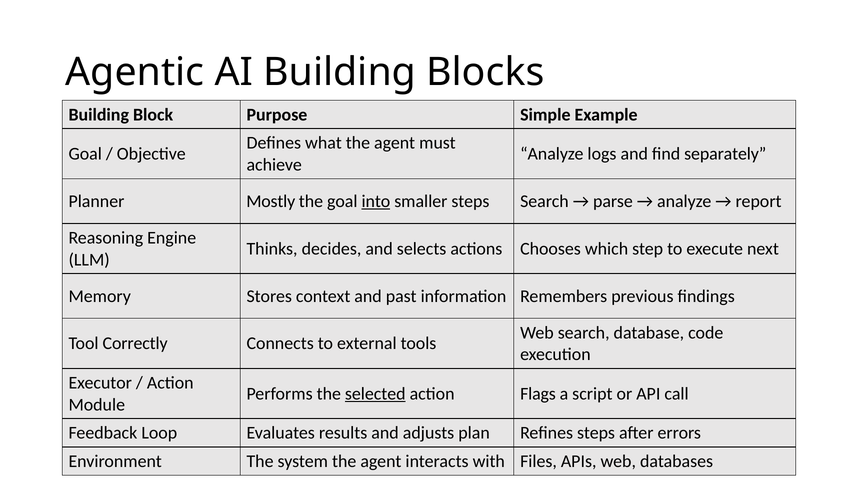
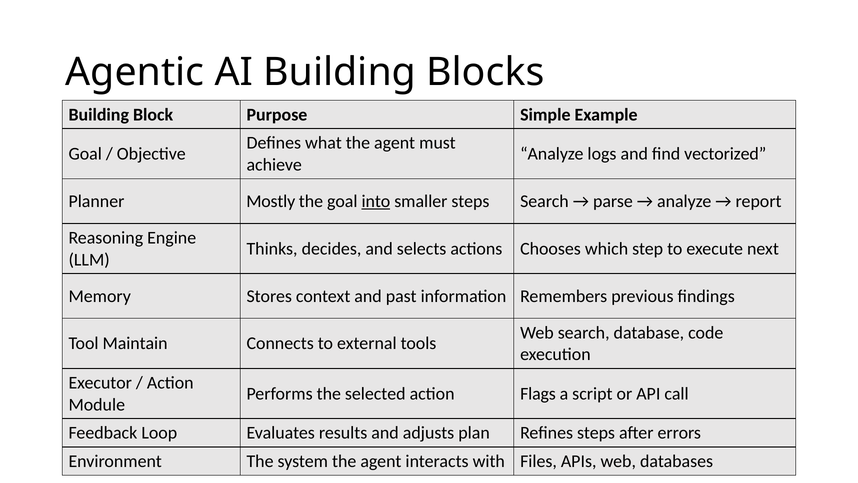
separately: separately -> vectorized (725, 154)
Correctly: Correctly -> Maintain (135, 343)
selected underline: present -> none (375, 393)
